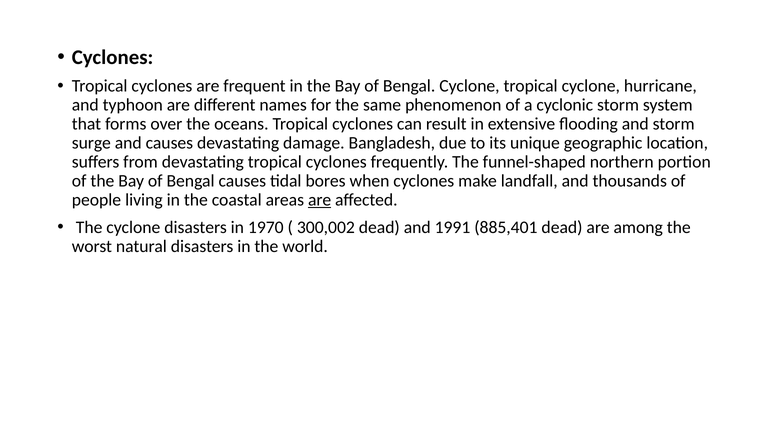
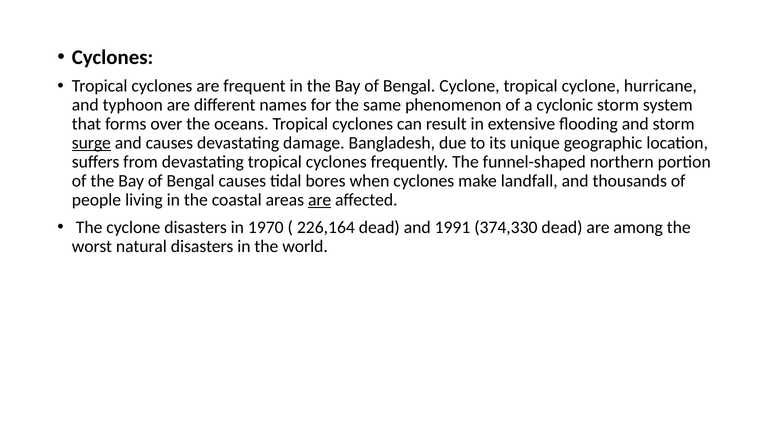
surge underline: none -> present (91, 143)
300,002: 300,002 -> 226,164 (326, 227)
885,401: 885,401 -> 374,330 (506, 227)
